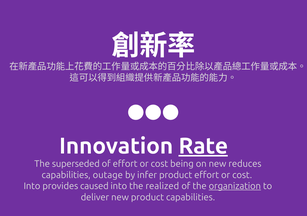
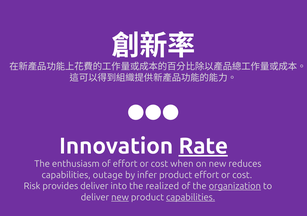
superseded: superseded -> enthusiasm (76, 164)
being: being -> when (182, 164)
Into: Into -> Risk (32, 186)
provides caused: caused -> deliver (94, 186)
new underline: none -> present (120, 198)
capabilities underline: none -> present (191, 198)
